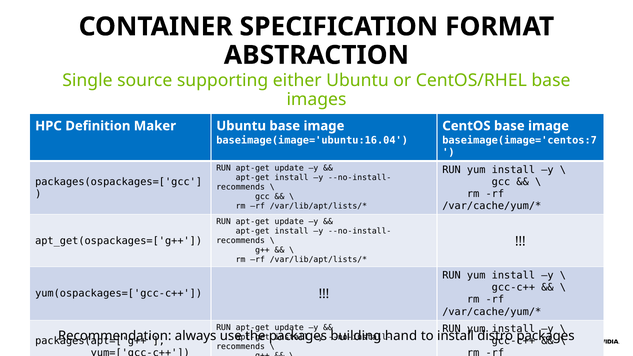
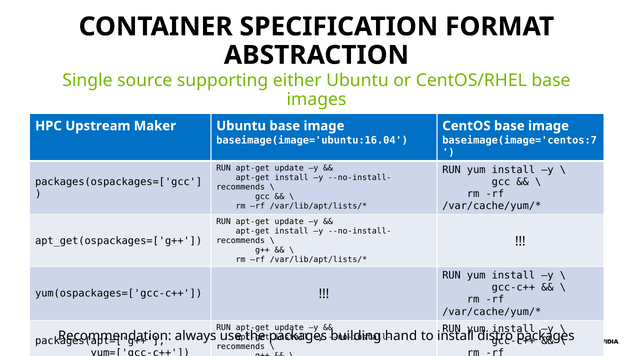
Definition: Definition -> Upstream (98, 126)
